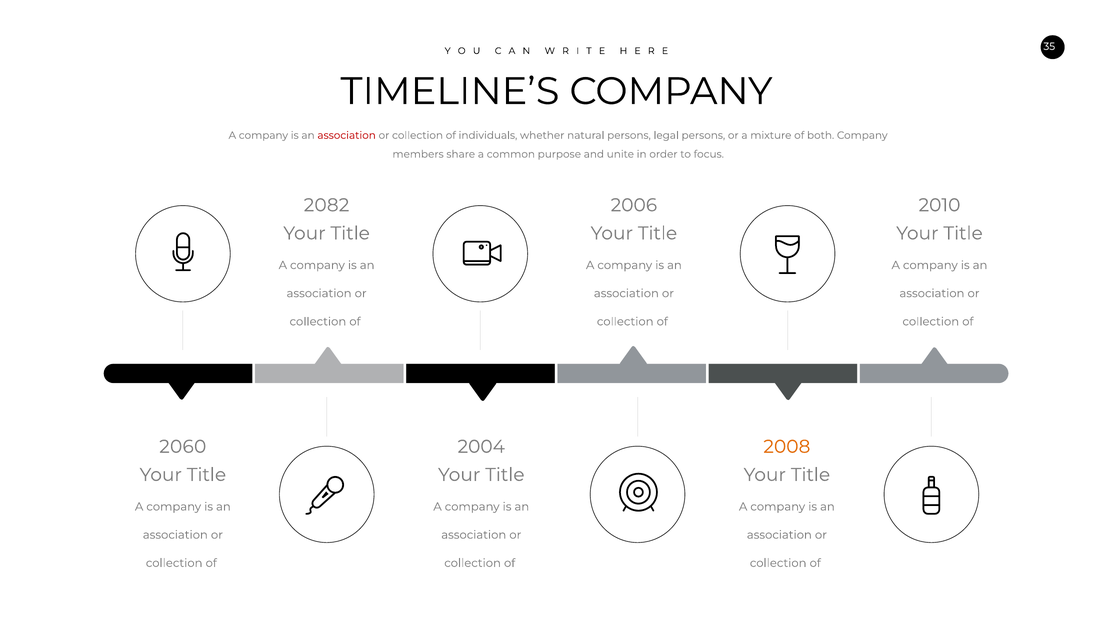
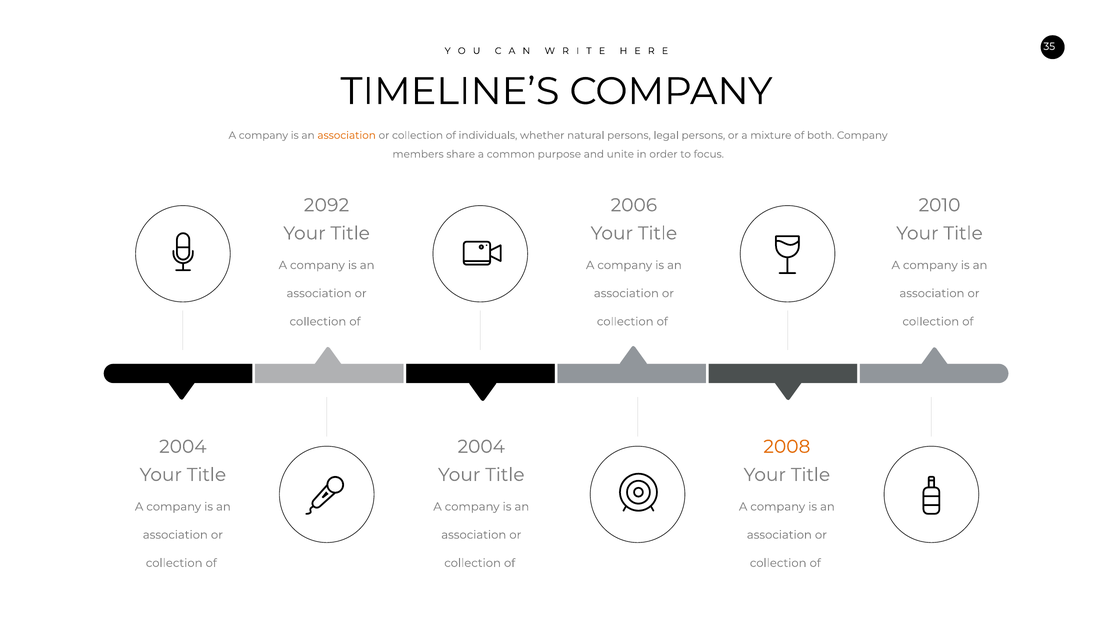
association colour: red -> orange (347, 135)
2082: 2082 -> 2092 (326, 205)
2060: 2060 -> 2004 (183, 447)
